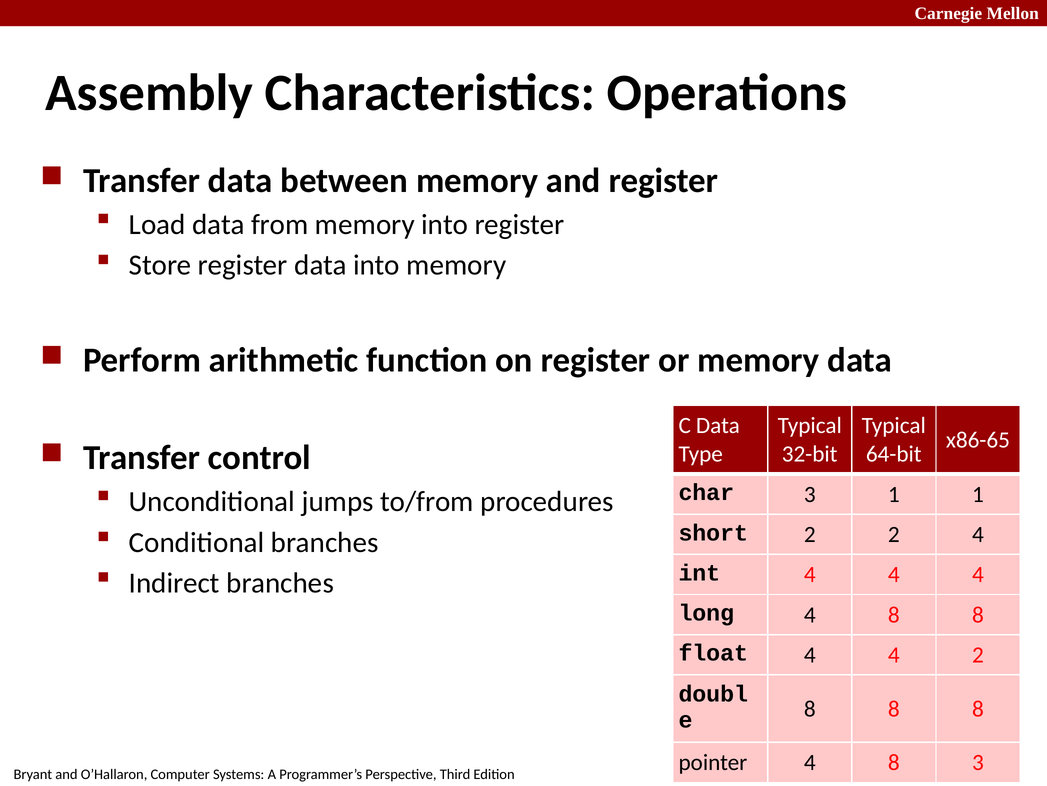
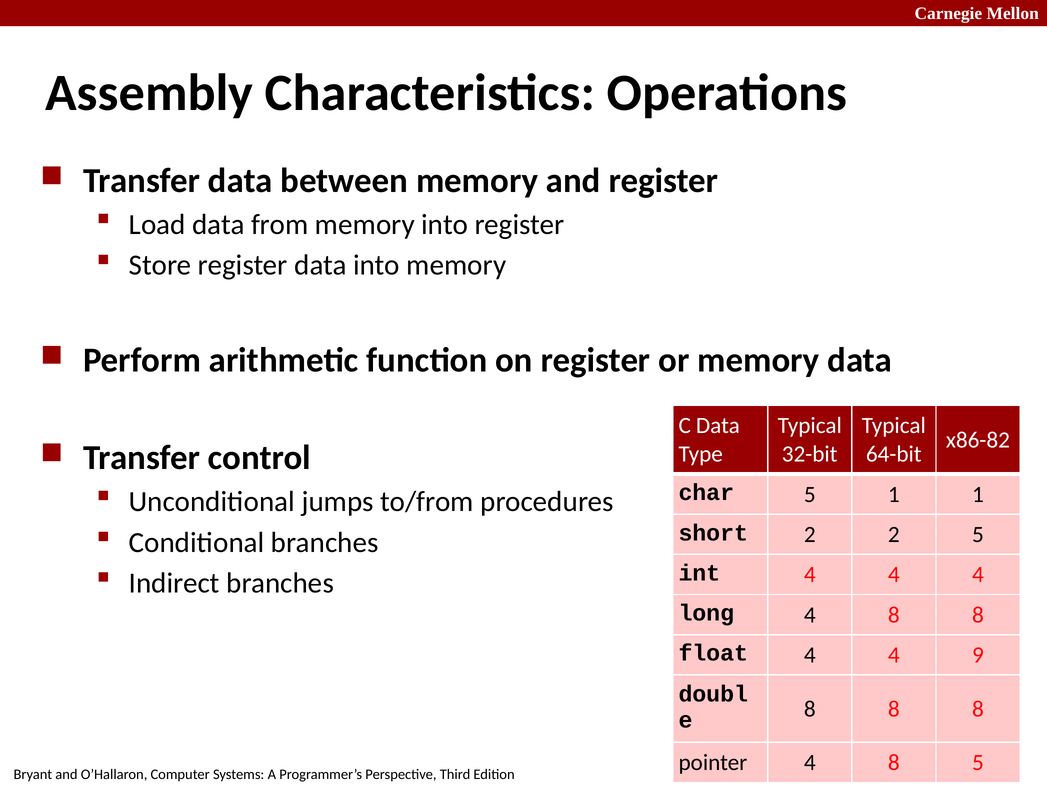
x86-65: x86-65 -> x86-82 (978, 440)
char 3: 3 -> 5 (810, 494)
2 4: 4 -> 5 (978, 534)
4 2: 2 -> 9 (978, 654)
8 3: 3 -> 5 (978, 762)
